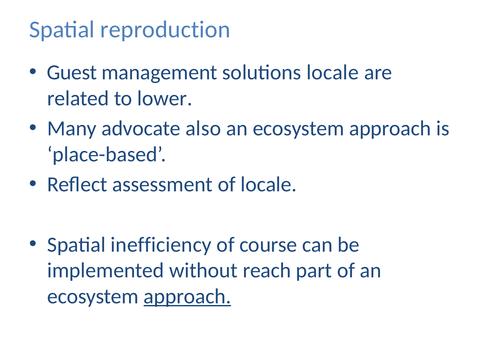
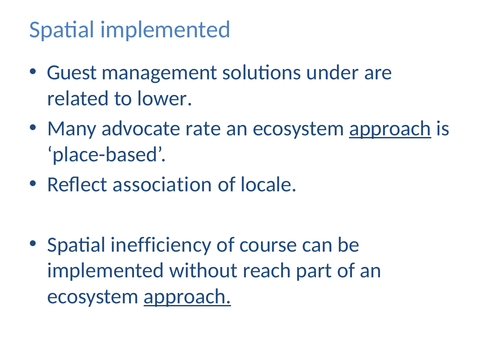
Spatial reproduction: reproduction -> implemented (165, 30)
solutions locale: locale -> under (333, 73)
also: also -> rate (203, 128)
approach underline: none -> present (390, 128)
assessment: assessment -> association (162, 184)
